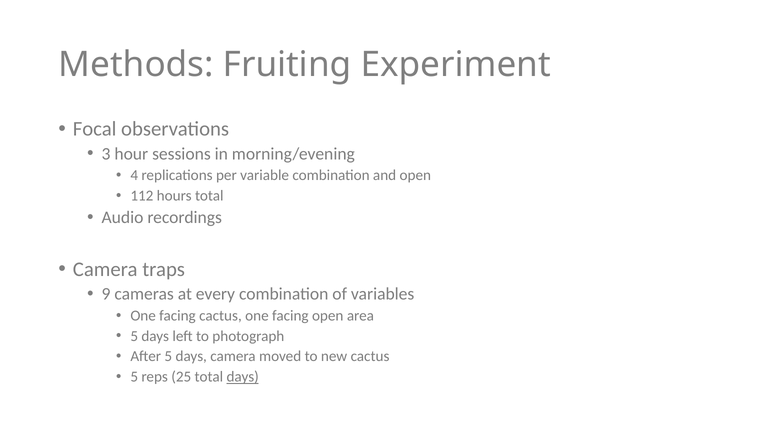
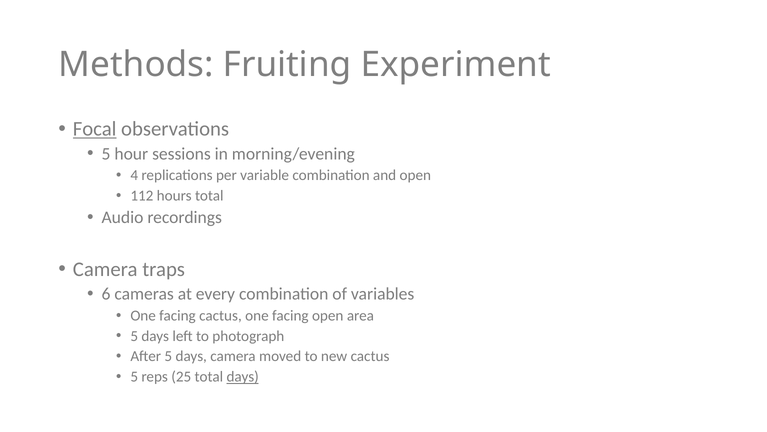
Focal underline: none -> present (95, 129)
3: 3 -> 5 (106, 154)
9: 9 -> 6 (106, 294)
